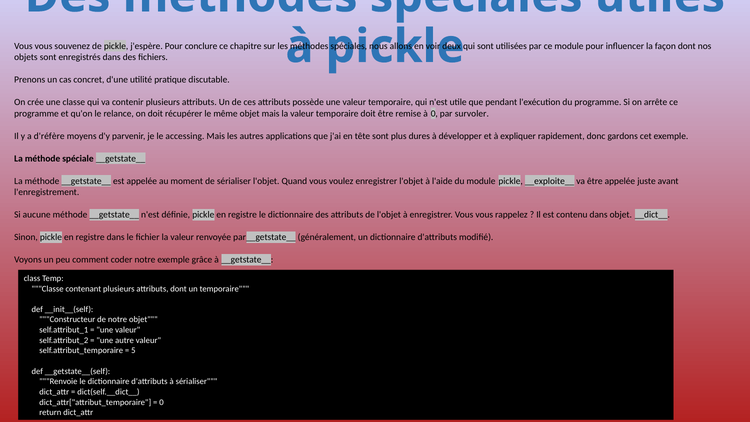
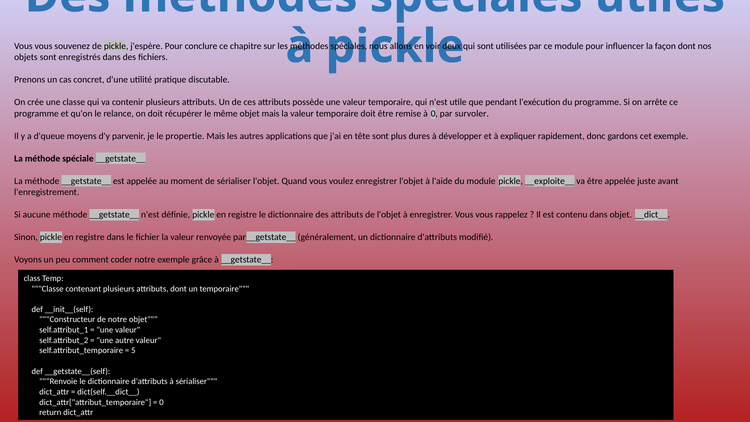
d'réfère: d'réfère -> d'queue (49, 136)
accessing: accessing -> propertie (185, 136)
